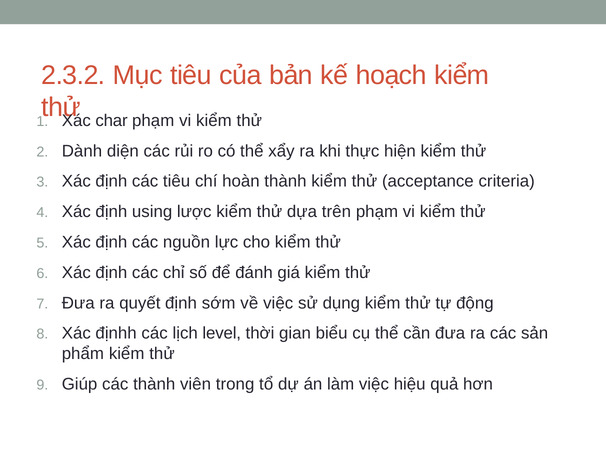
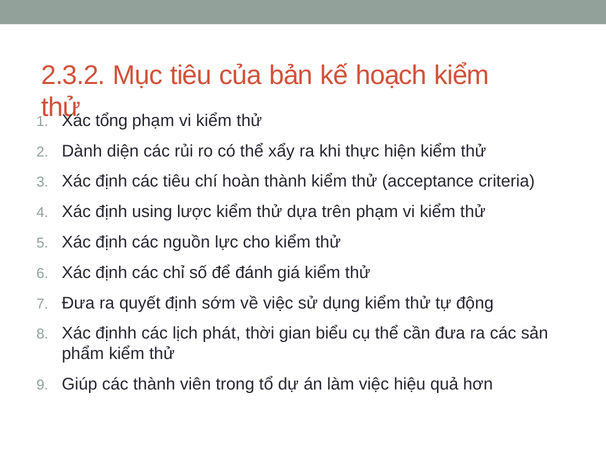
char: char -> tổng (112, 121)
level: level -> phát (222, 333)
